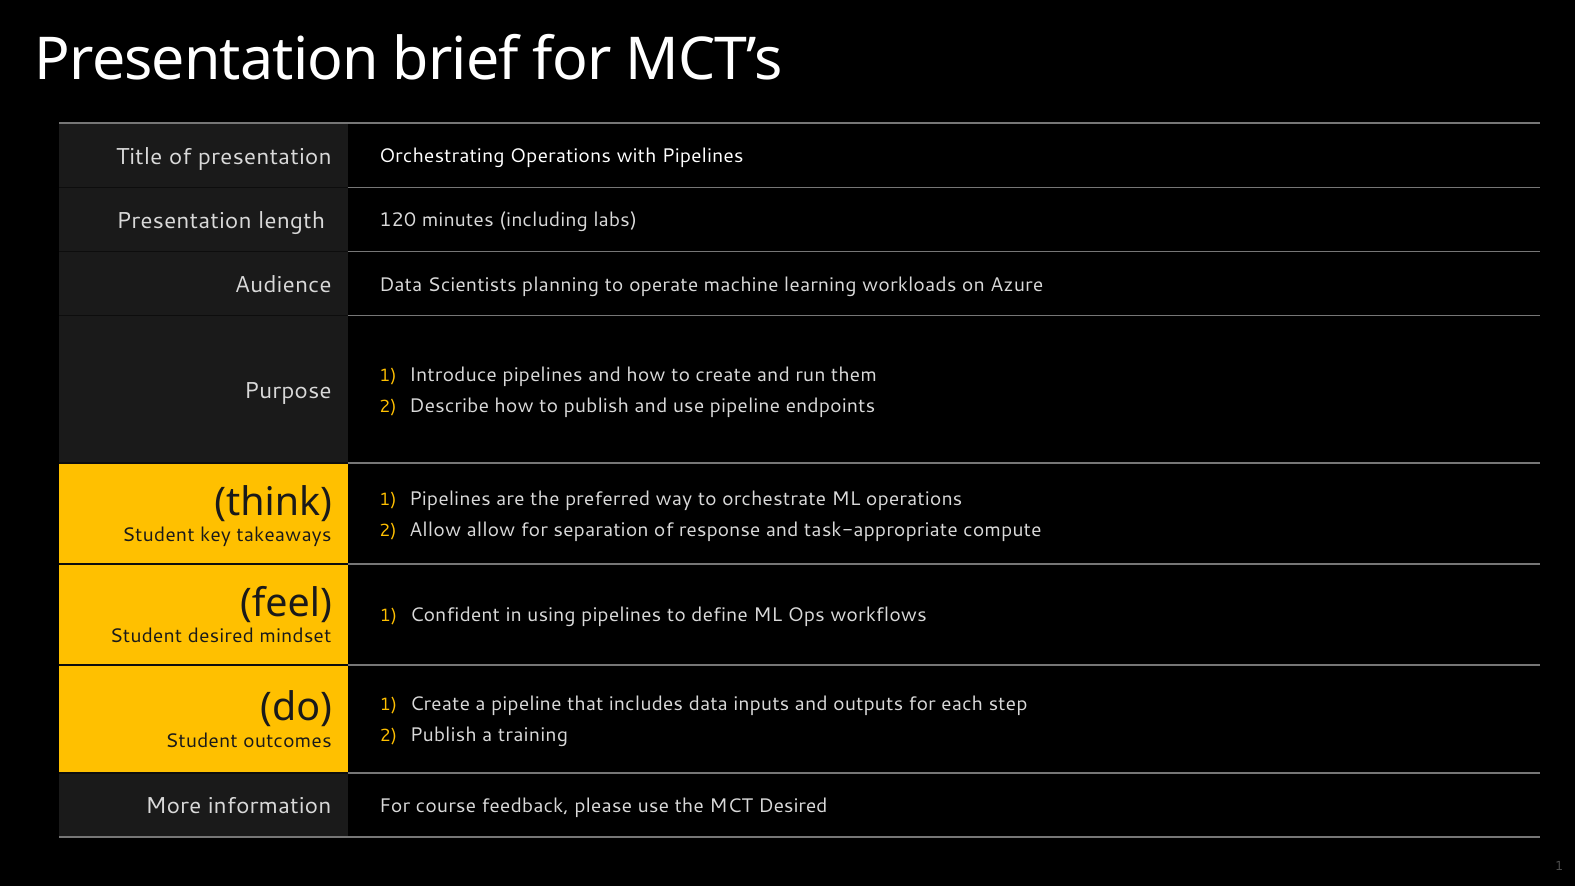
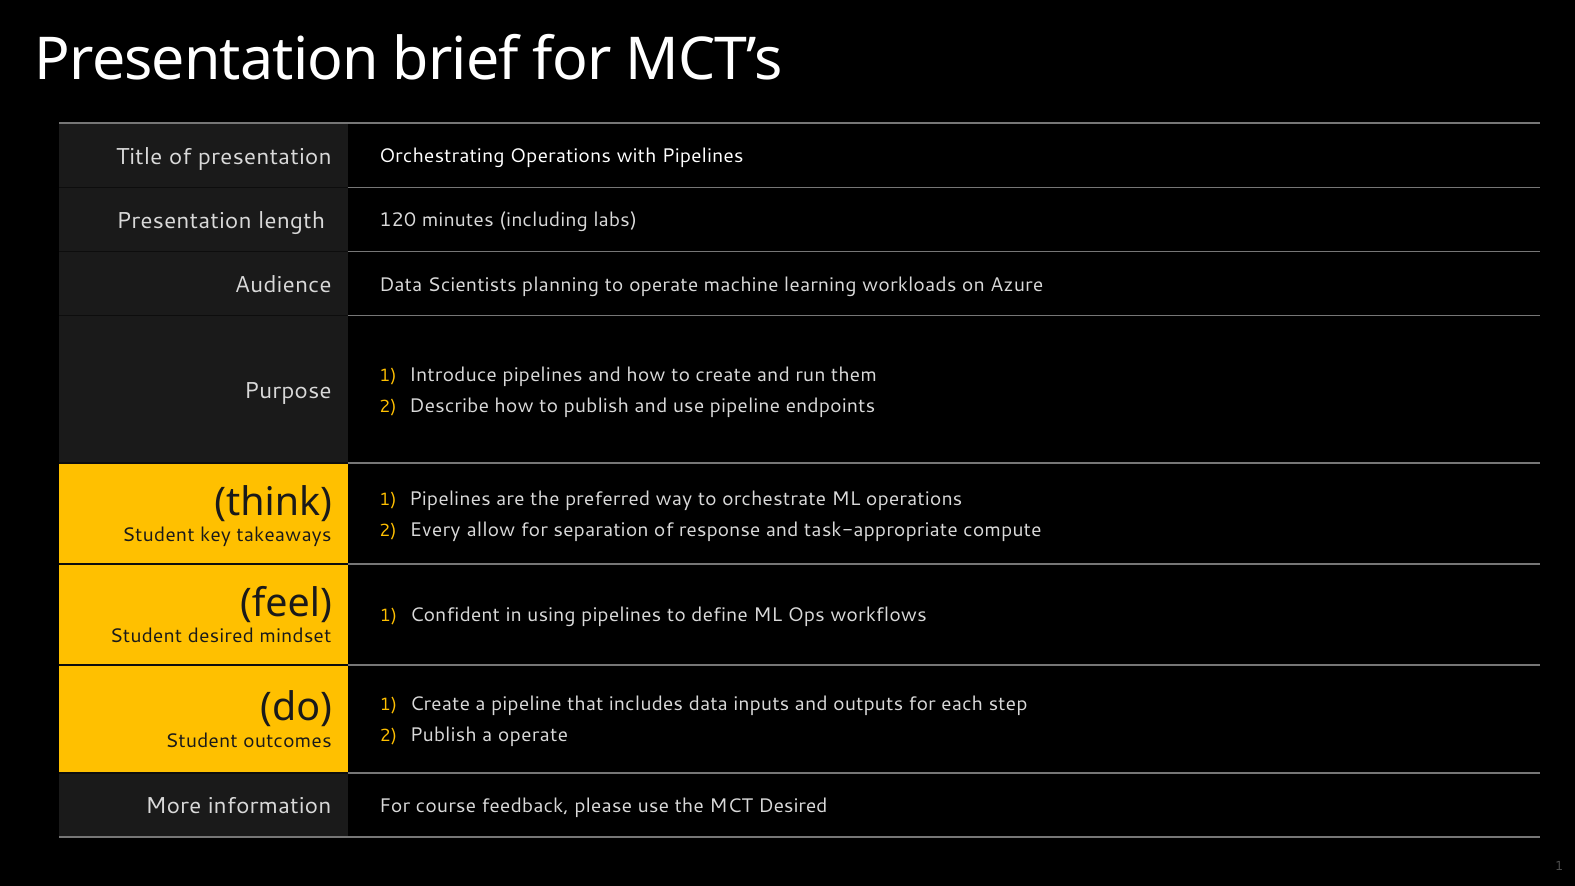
Allow: Allow -> Every (435, 530)
a training: training -> operate (533, 735)
